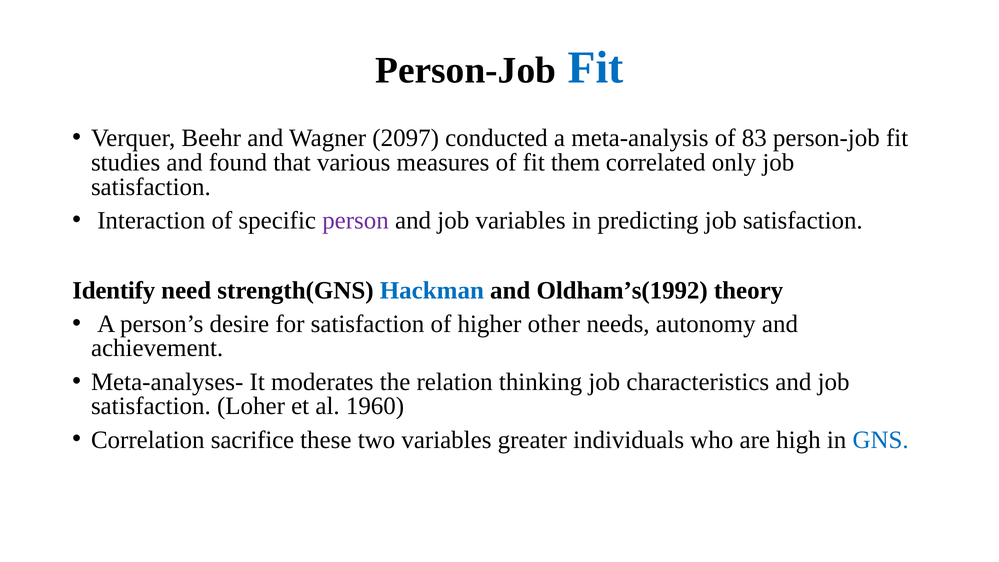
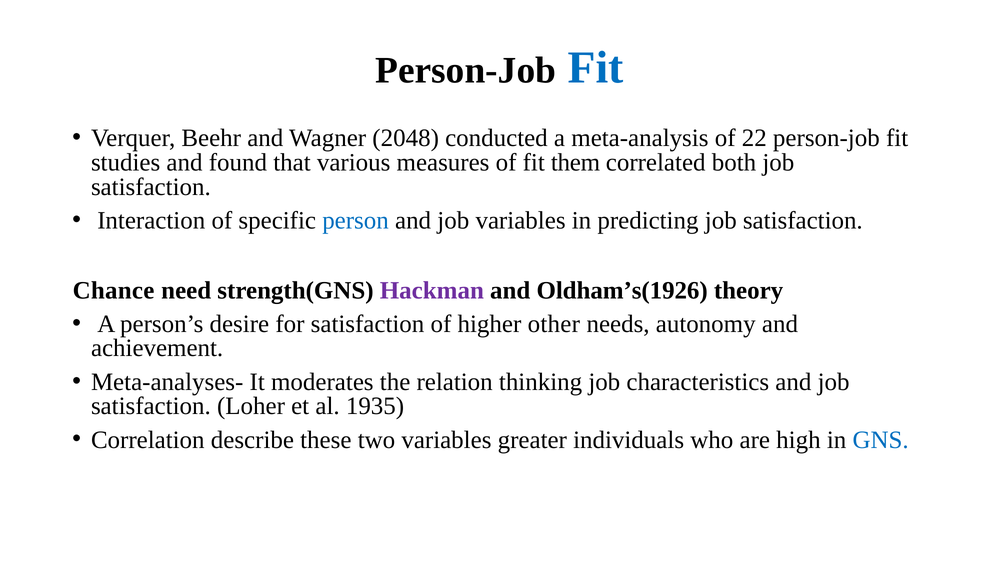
2097: 2097 -> 2048 (406, 138)
83: 83 -> 22 (754, 138)
only: only -> both (734, 162)
person colour: purple -> blue (356, 220)
Identify: Identify -> Chance (114, 290)
Hackman colour: blue -> purple (432, 290)
Oldham’s(1992: Oldham’s(1992 -> Oldham’s(1926 (622, 290)
1960: 1960 -> 1935 (375, 406)
sacrifice: sacrifice -> describe (252, 440)
